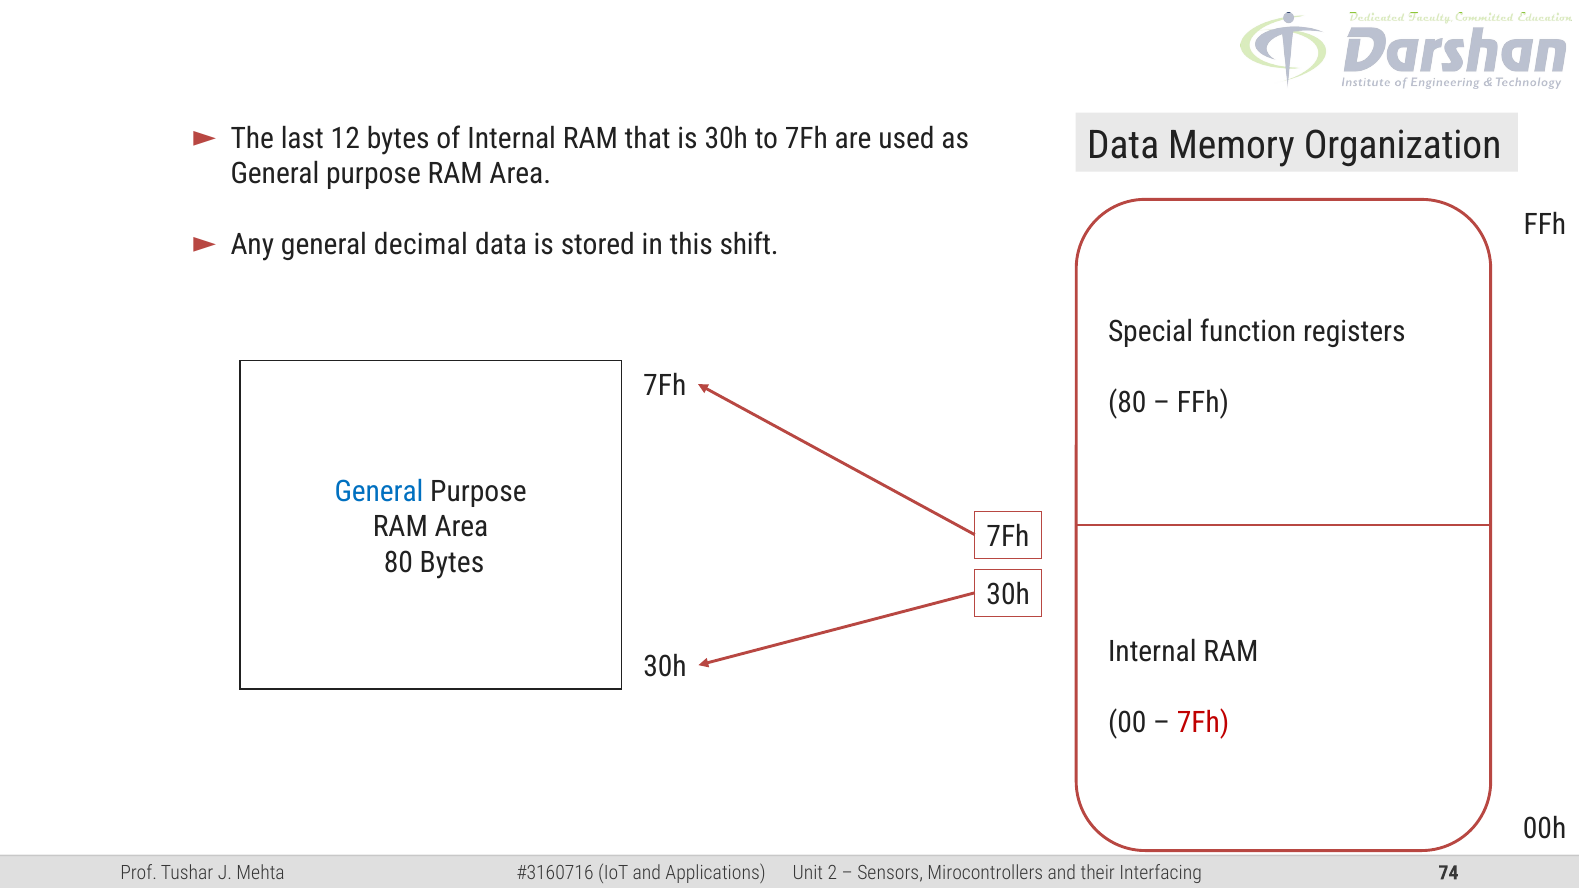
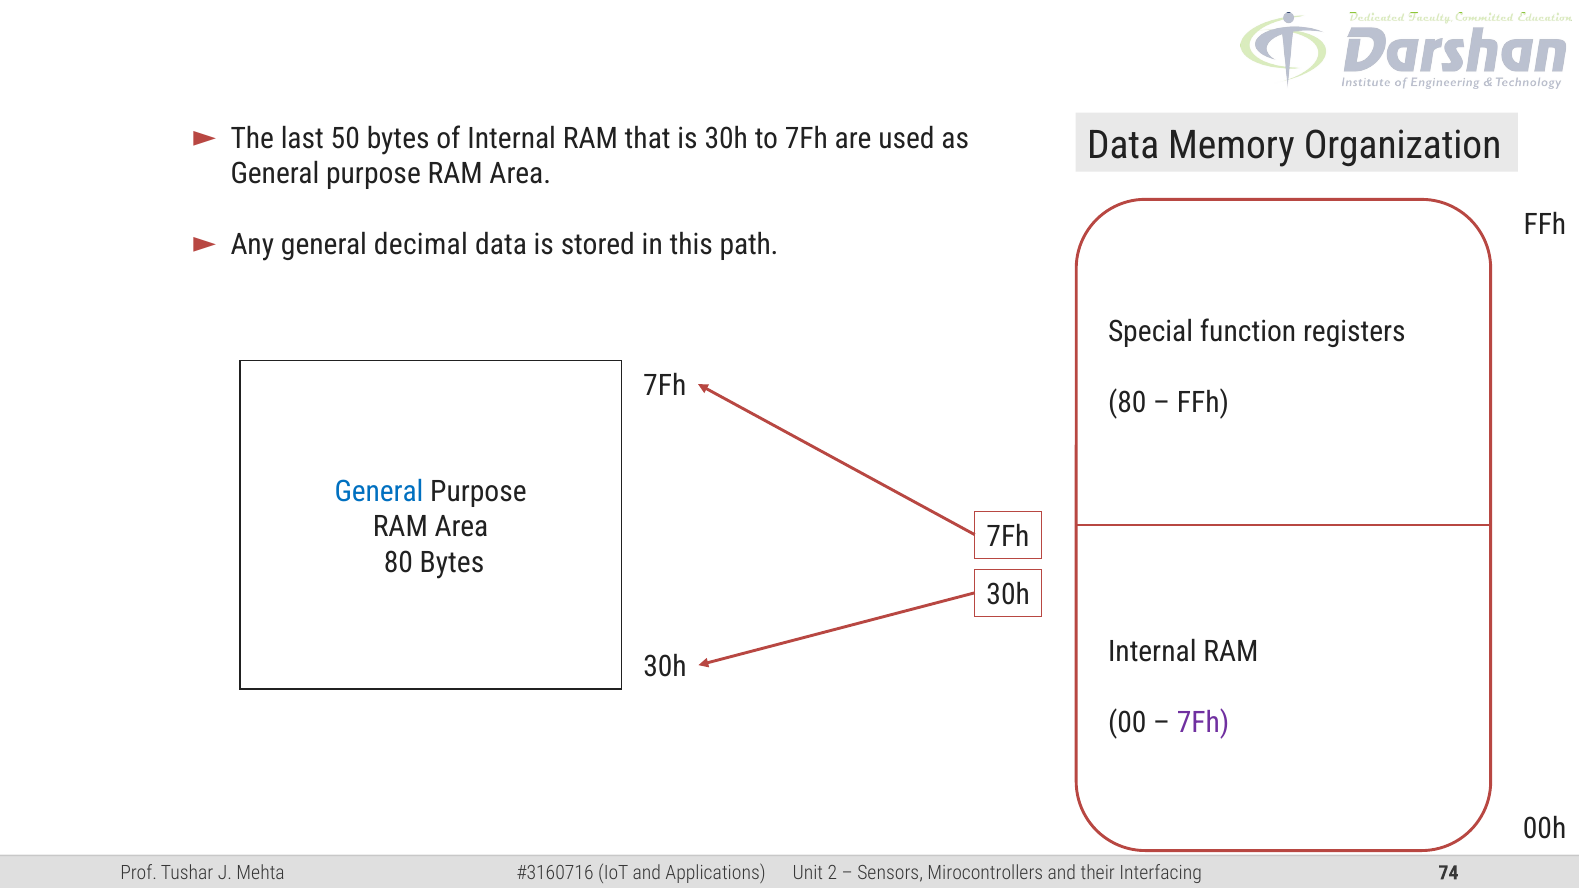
12: 12 -> 50 (345, 138)
shift: shift -> path (749, 245)
7Fh colour: red -> purple (1203, 722)
